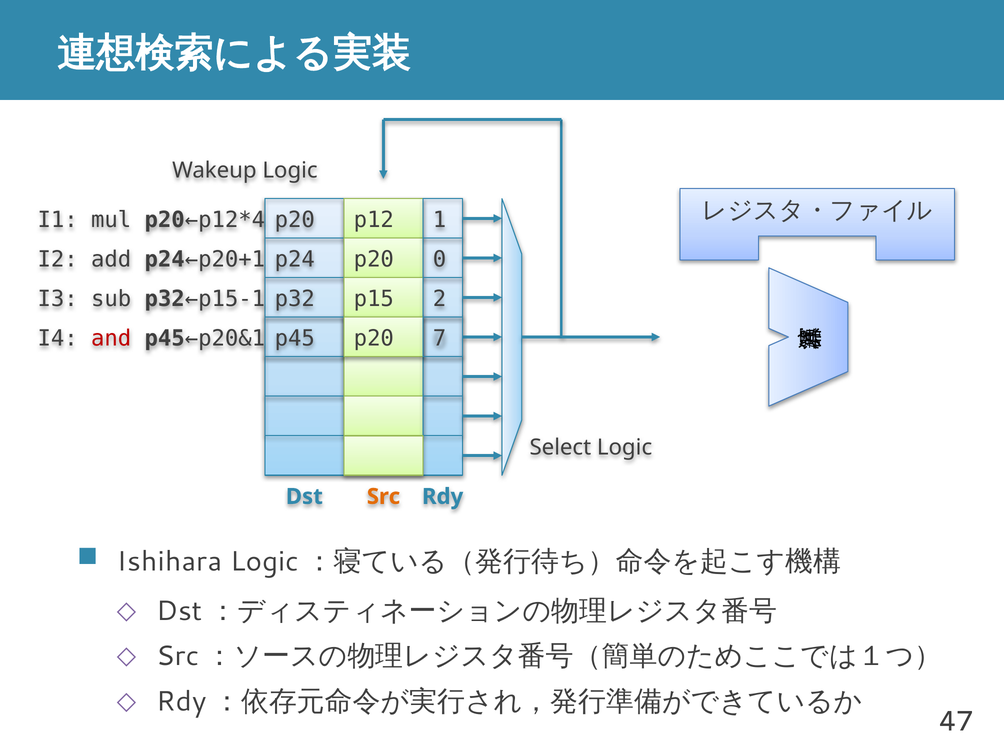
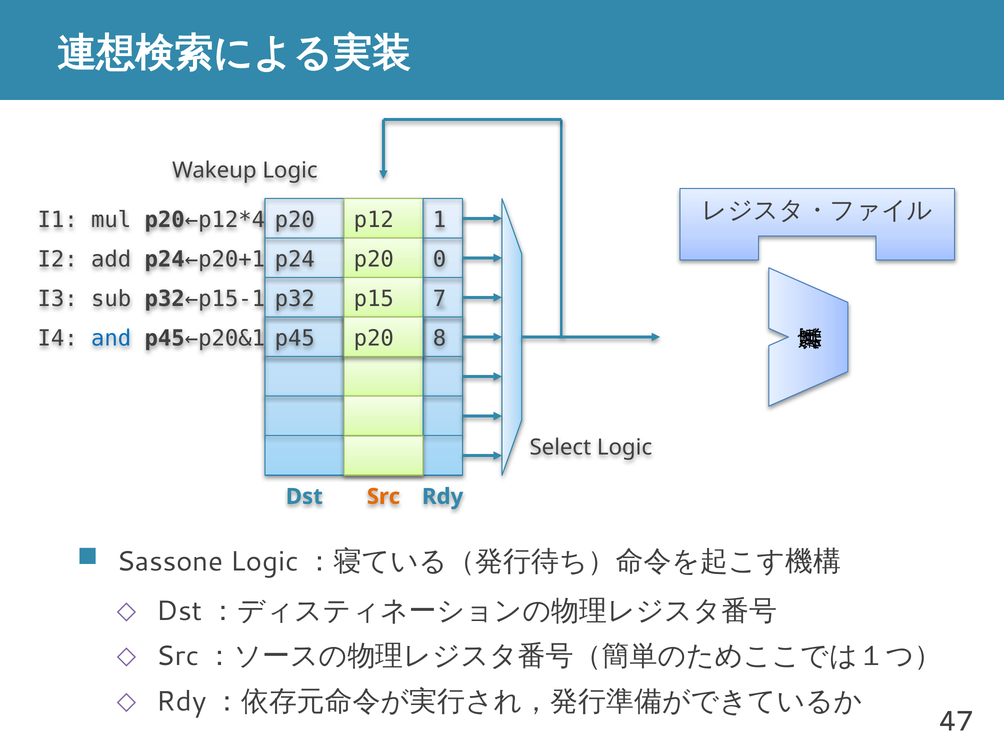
2: 2 -> 7 (439, 299)
and colour: red -> blue (111, 338)
7: 7 -> 8 (439, 338)
Ishihara: Ishihara -> Sassone (170, 562)
